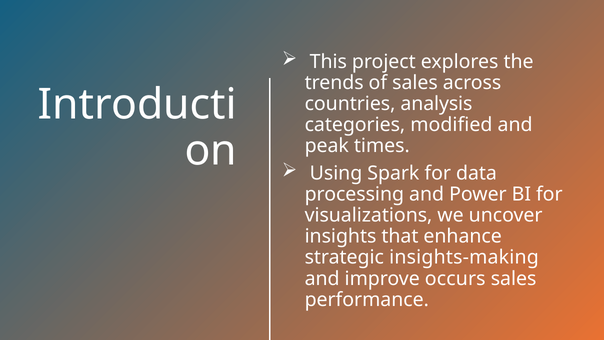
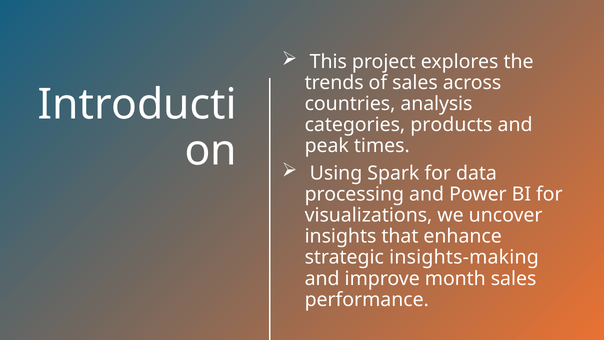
modified: modified -> products (451, 125)
occurs: occurs -> month (455, 278)
